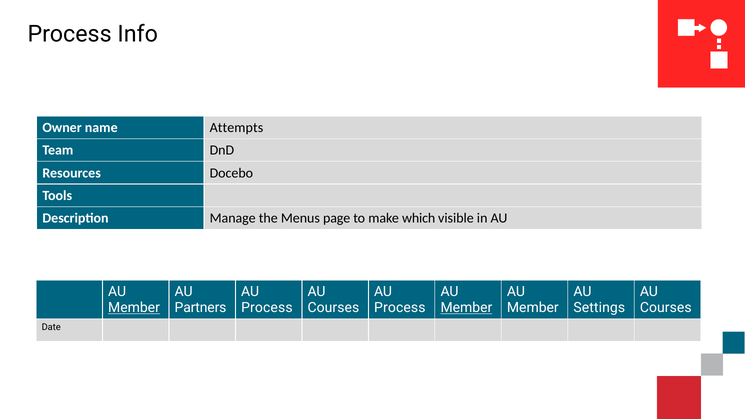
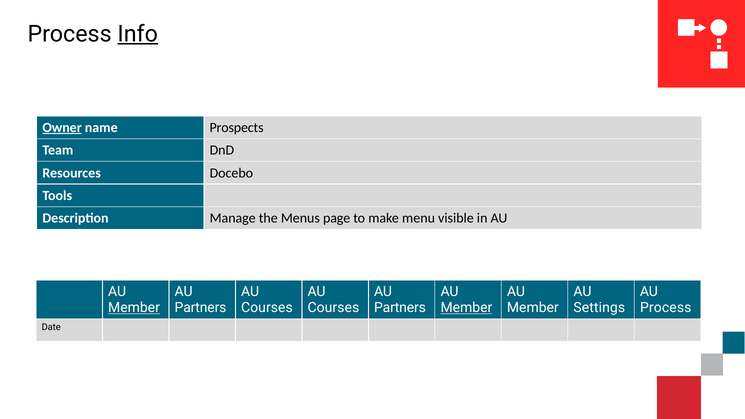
Info underline: none -> present (138, 34)
Owner underline: none -> present (62, 128)
Attempts: Attempts -> Prospects (237, 128)
which: which -> menu (419, 218)
Process: Process -> Courses (267, 308)
Process: Process -> Partners (400, 308)
Courses: Courses -> Process (666, 308)
